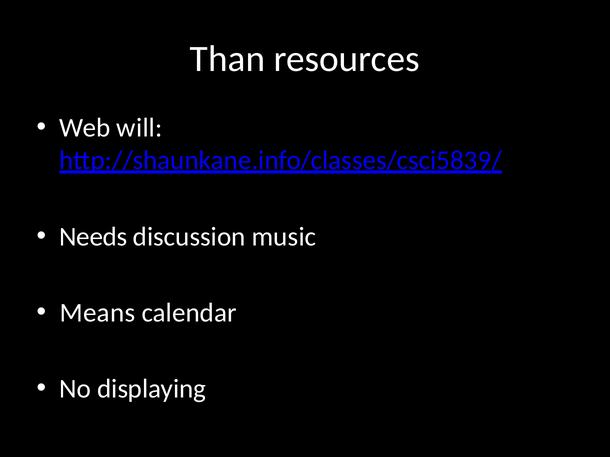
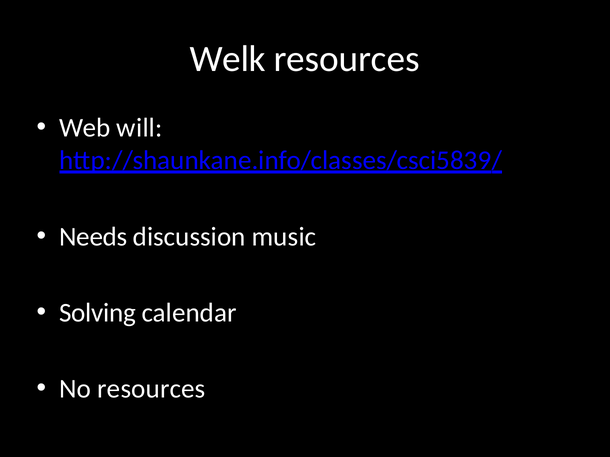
Than: Than -> Welk (228, 59)
Means: Means -> Solving (98, 313)
No displaying: displaying -> resources (151, 389)
